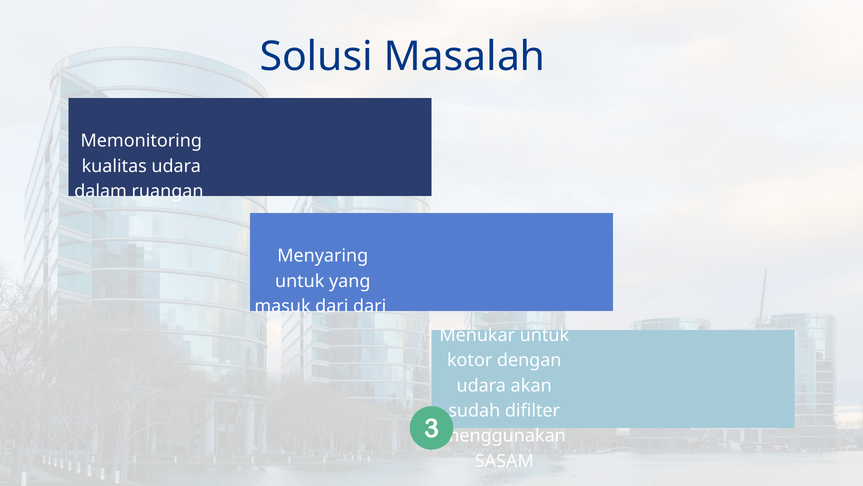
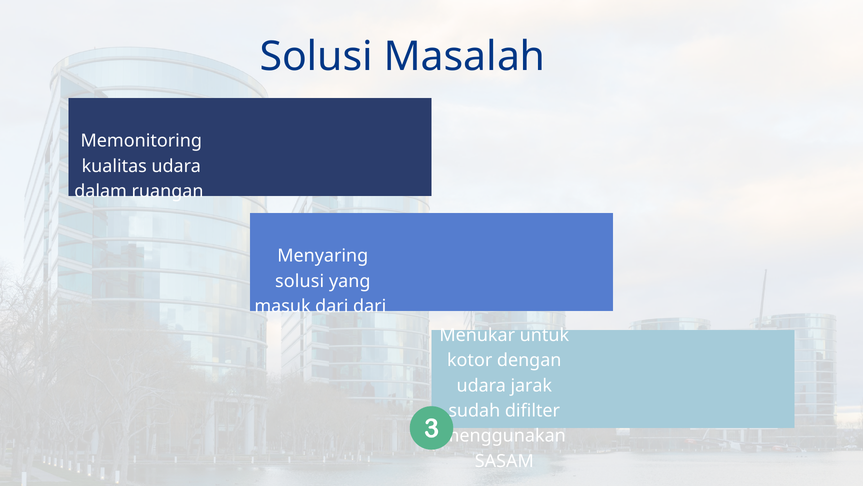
untuk: untuk -> solusi (300, 281)
akan: akan -> jarak (531, 385)
